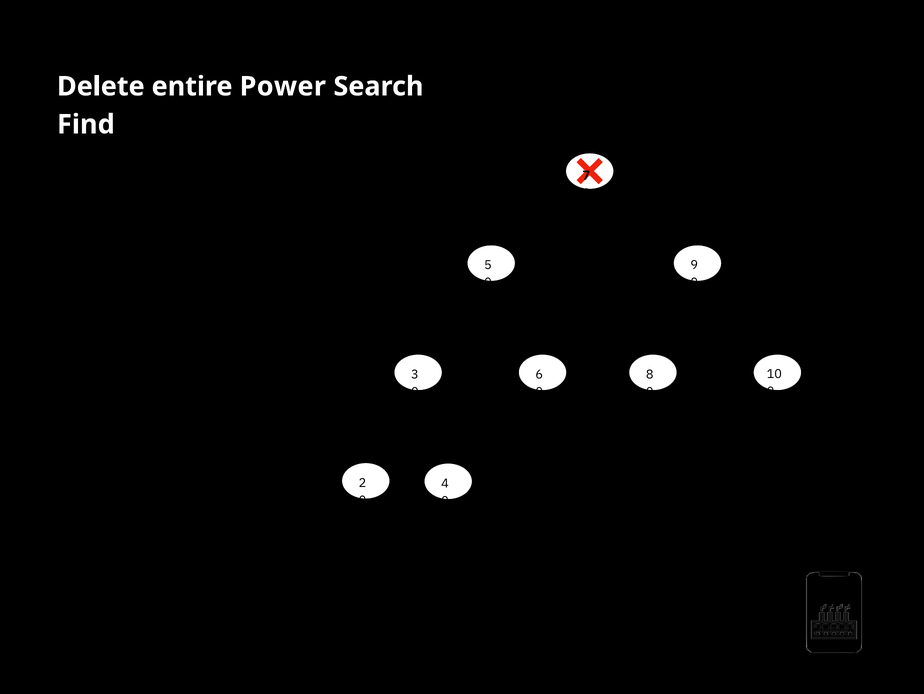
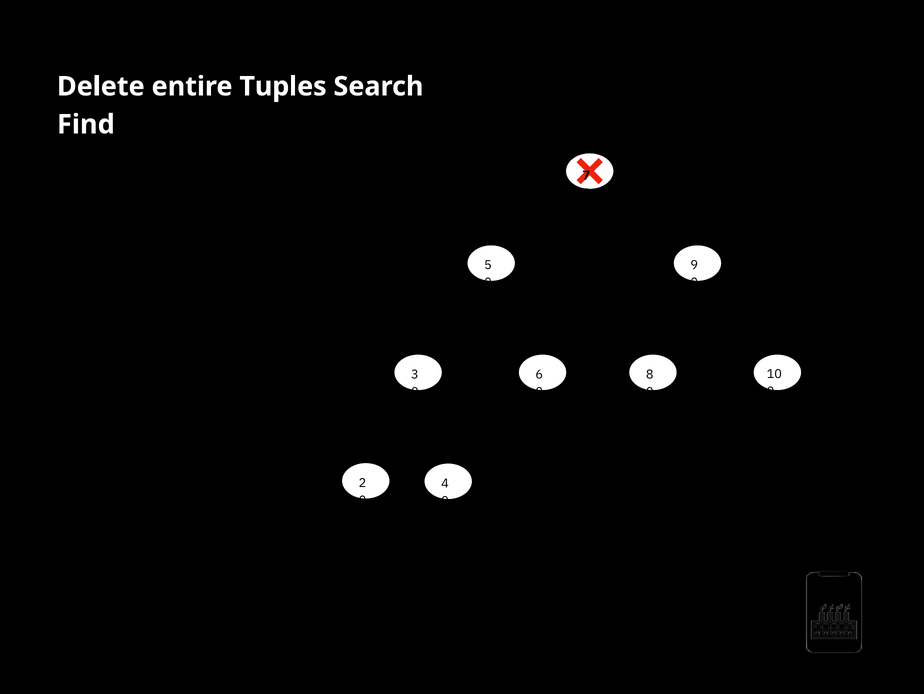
Power: Power -> Tuples (283, 86)
